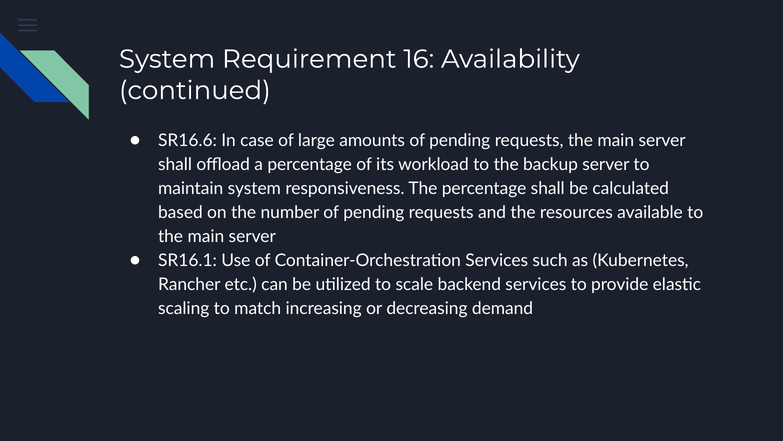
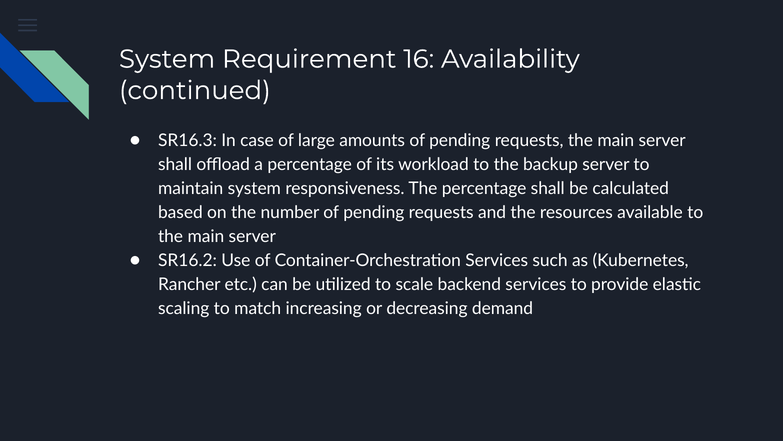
SR16.6: SR16.6 -> SR16.3 (188, 140)
SR16.1: SR16.1 -> SR16.2 (188, 260)
